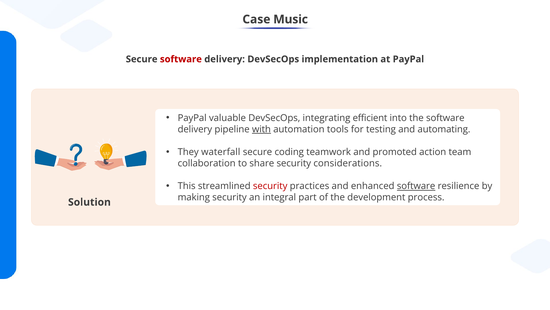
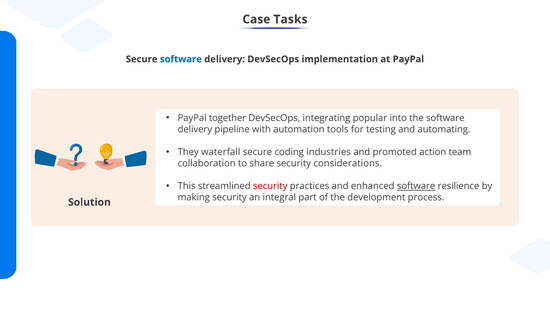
Music: Music -> Tasks (291, 19)
software colour: red -> blue (181, 59)
valuable: valuable -> together (228, 118)
efficient: efficient -> popular (370, 118)
with underline: present -> none (261, 129)
teamwork: teamwork -> industries (329, 152)
